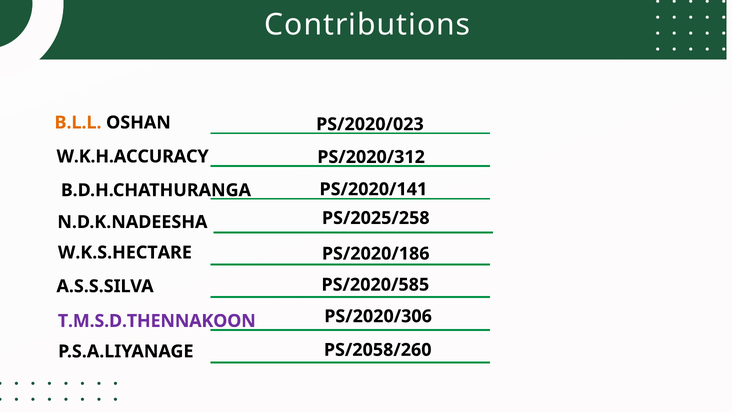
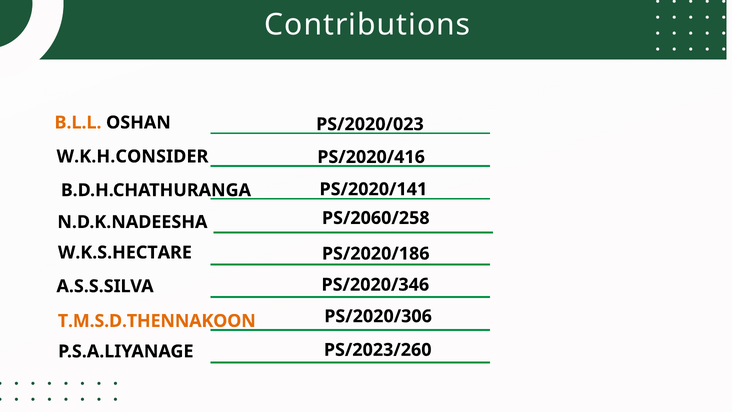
W.K.H.ACCURACY: W.K.H.ACCURACY -> W.K.H.CONSIDER (132, 156)
PS/2020/312: PS/2020/312 -> PS/2020/416 (371, 157)
PS/2025/258: PS/2025/258 -> PS/2060/258 (376, 218)
PS/2020/585: PS/2020/585 -> PS/2020/346 (375, 285)
T.M.S.D.THENNAKOON colour: purple -> orange (157, 321)
PS/2058/260: PS/2058/260 -> PS/2023/260 (378, 350)
